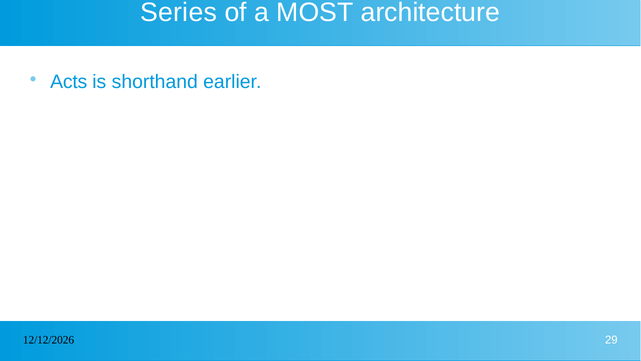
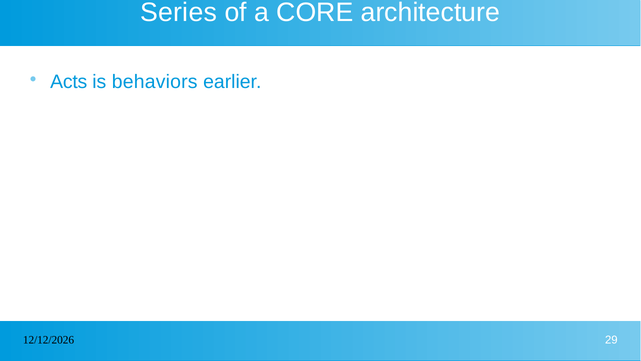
MOST: MOST -> CORE (315, 12)
shorthand: shorthand -> behaviors (155, 82)
